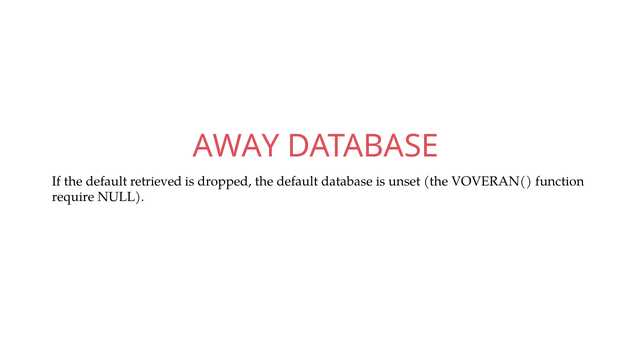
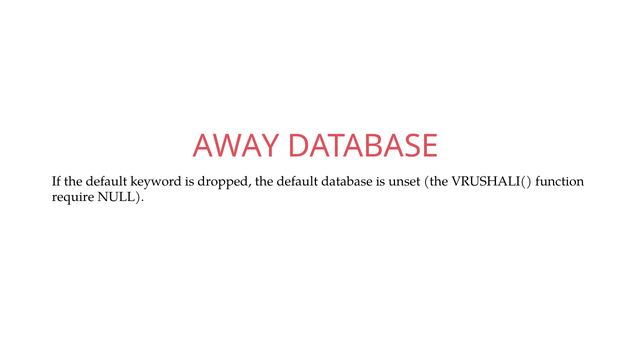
retrieved: retrieved -> keyword (156, 181)
VOVERAN(: VOVERAN( -> VRUSHALI( (492, 181)
